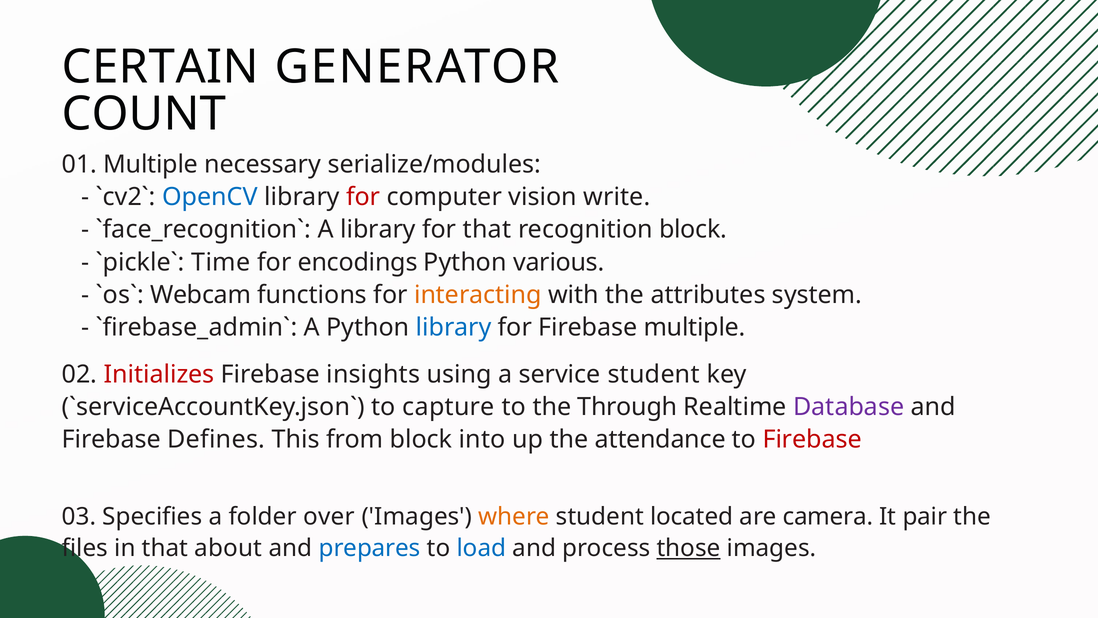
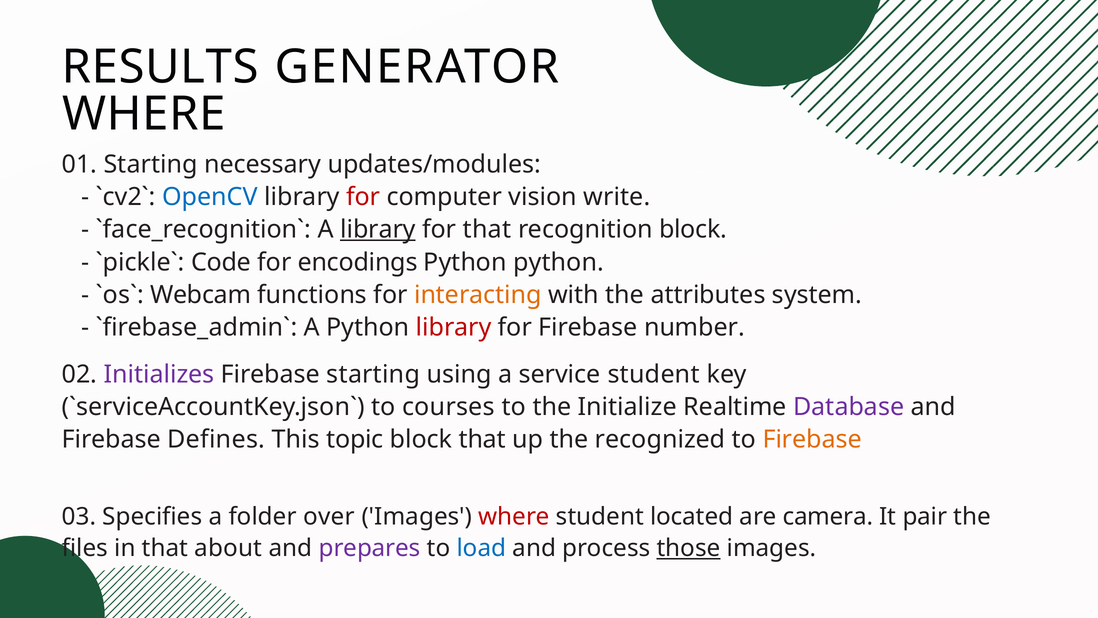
CERTAIN: CERTAIN -> RESULTS (160, 67)
COUNT: COUNT -> WHERE (144, 114)
01 Multiple: Multiple -> Starting (151, 164)
serialize/modules: serialize/modules -> updates/modules (434, 164)
library underline: none -> present (378, 229)
Time: Time -> Code (221, 262)
Python various: various -> python (559, 262)
library colour: blue -> red (454, 327)
Firebase multiple: multiple -> number (694, 327)
Initializes colour: red -> purple (159, 374)
Firebase insights: insights -> starting (373, 374)
capture: capture -> courses (448, 407)
Through: Through -> Initialize (627, 407)
from: from -> topic (355, 439)
block into: into -> that (482, 439)
attendance: attendance -> recognized (660, 439)
Firebase colour: red -> orange (812, 439)
where colour: orange -> red (514, 516)
prepares colour: blue -> purple (370, 548)
